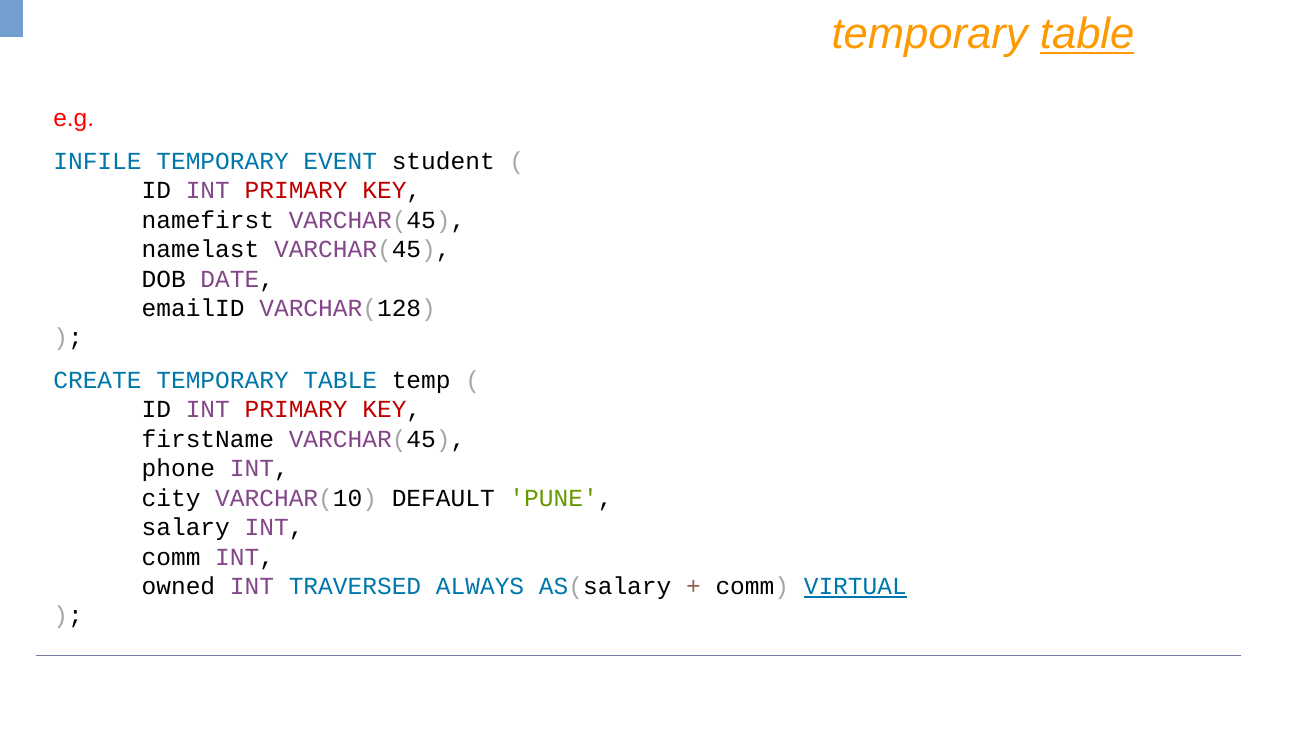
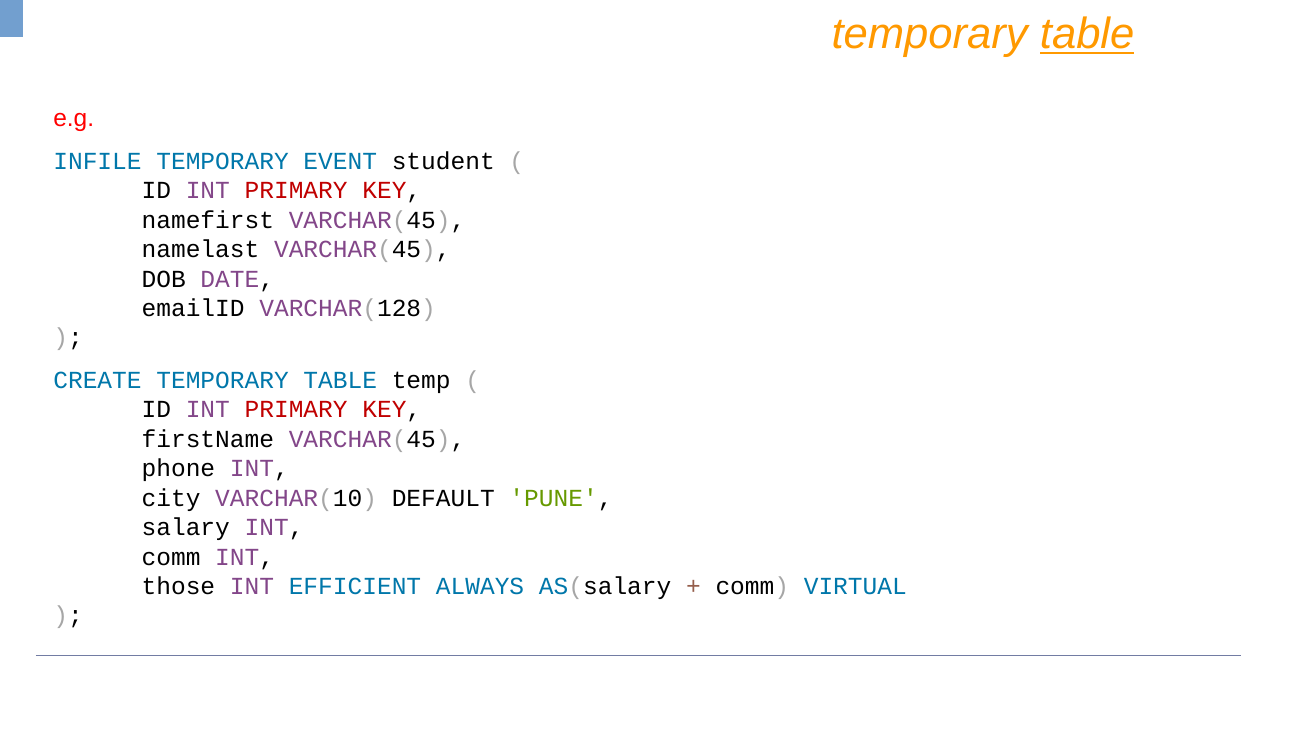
owned: owned -> those (178, 586)
TRAVERSED: TRAVERSED -> EFFICIENT (355, 586)
VIRTUAL underline: present -> none (855, 586)
